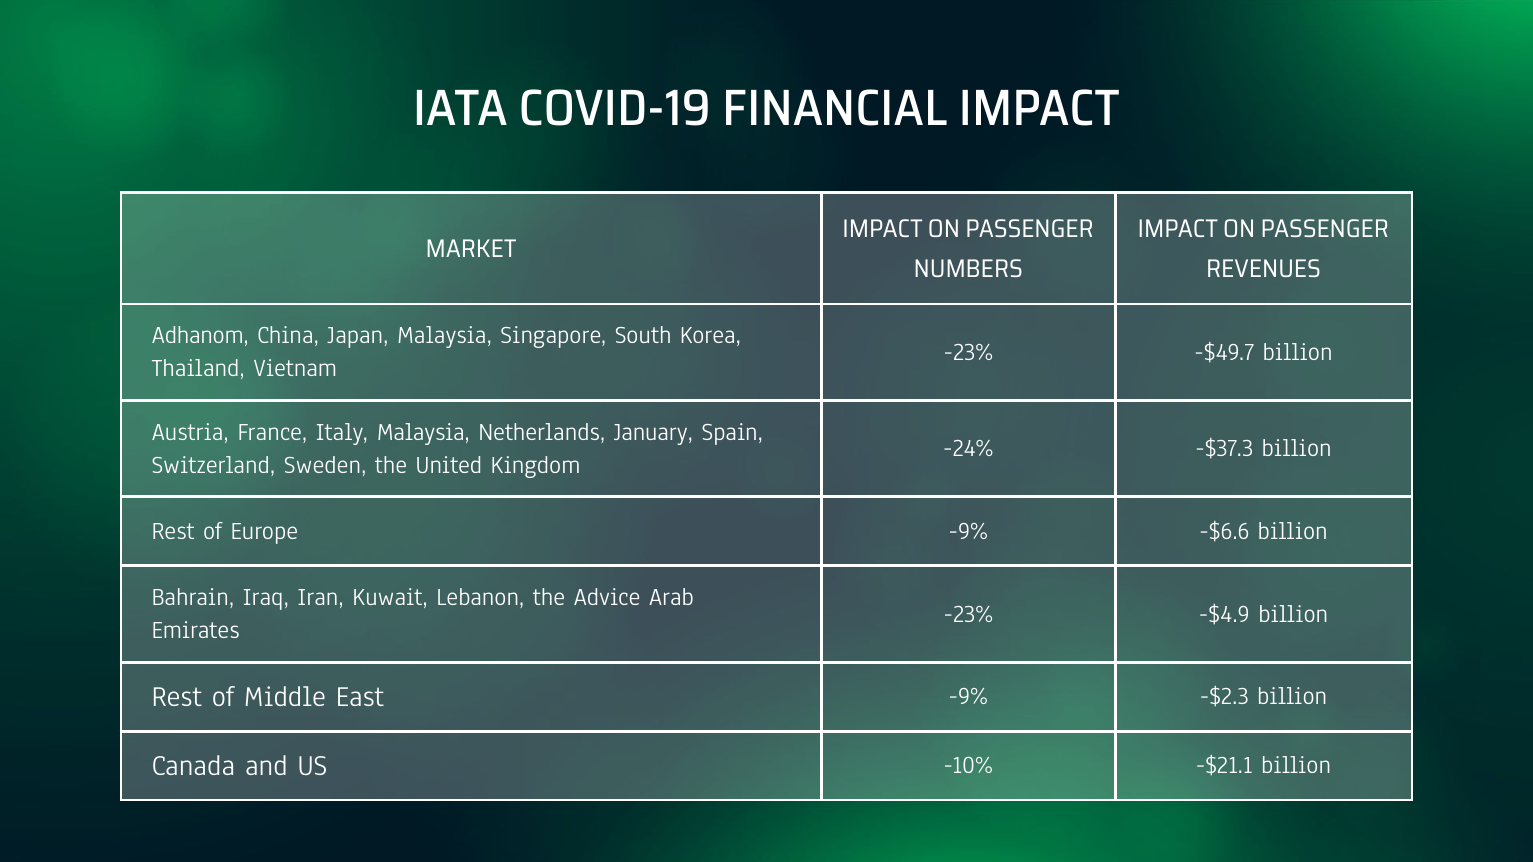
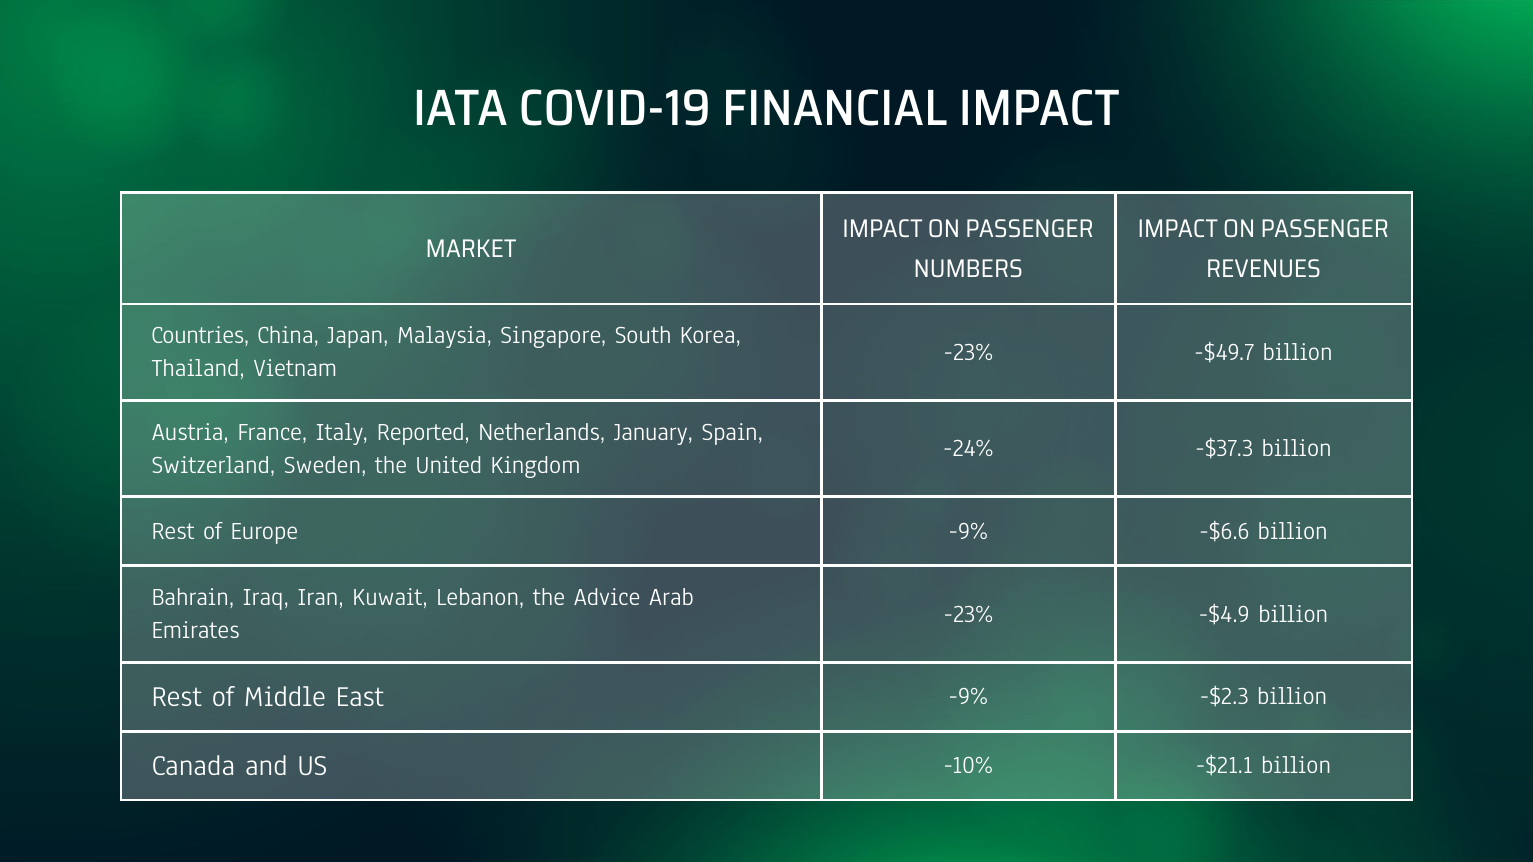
Adhanom: Adhanom -> Countries (200, 335)
Italy Malaysia: Malaysia -> Reported (423, 432)
